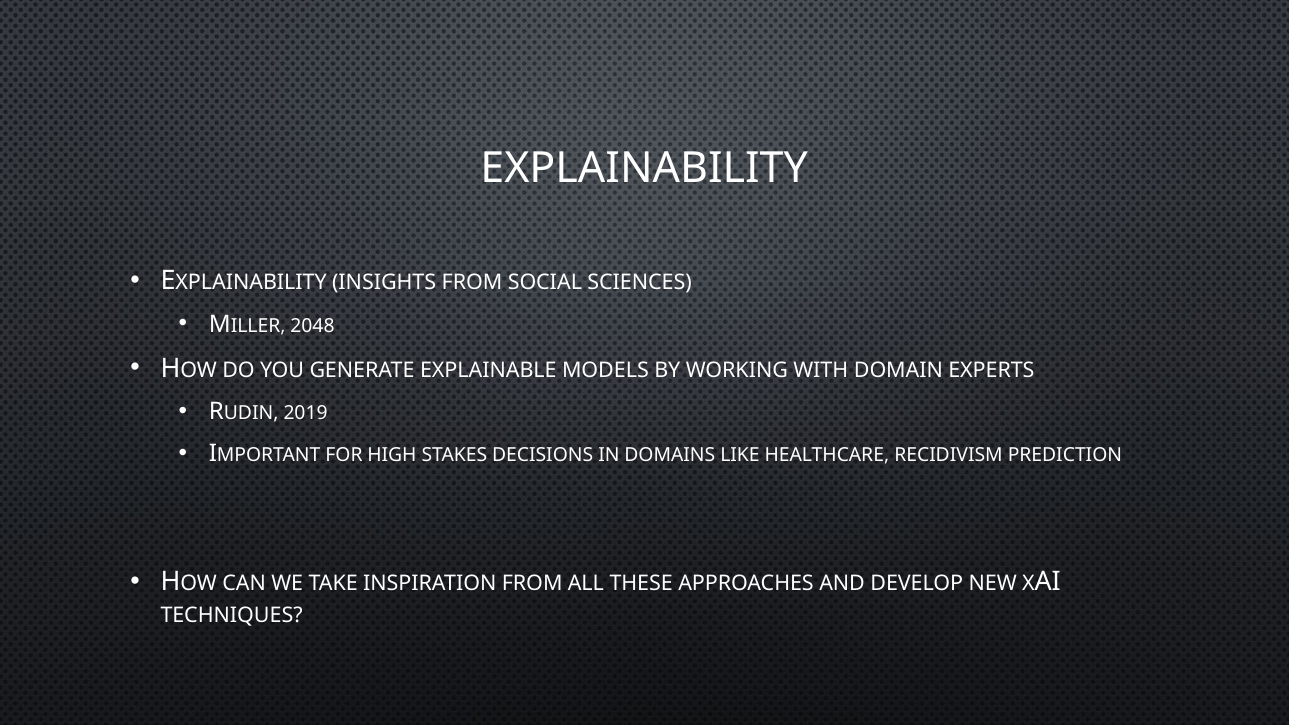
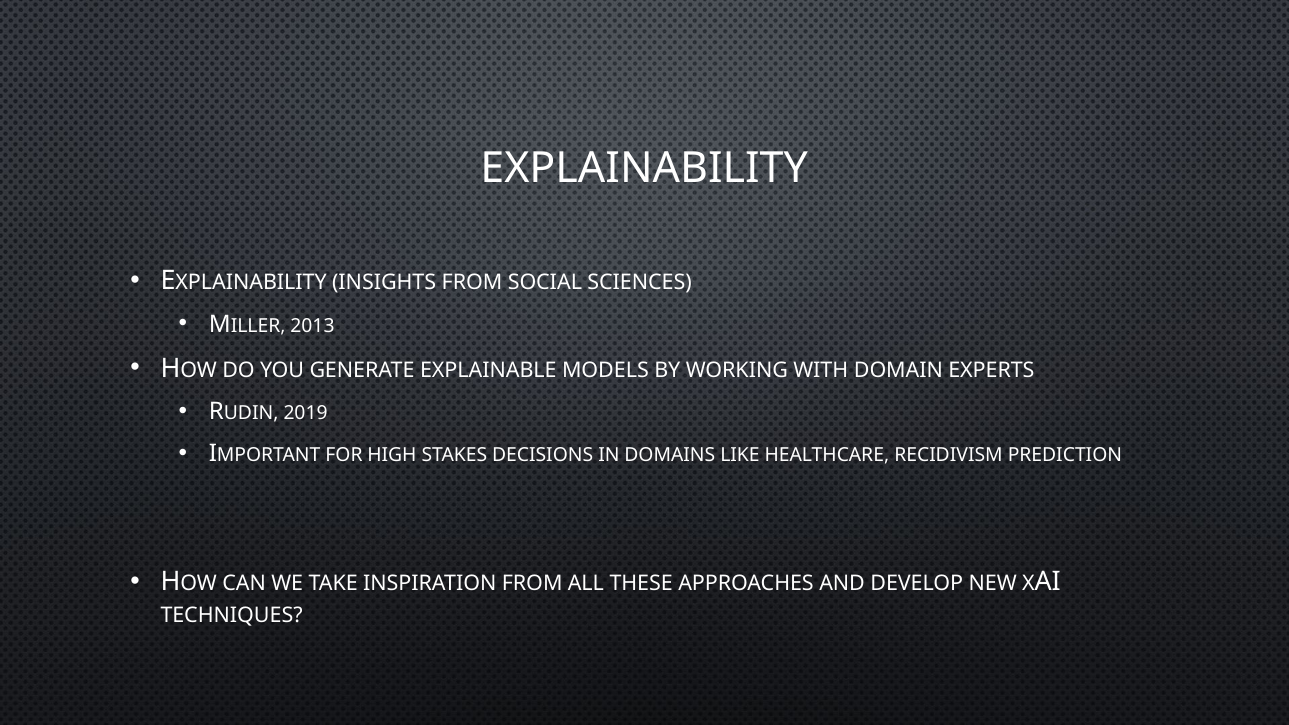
2048: 2048 -> 2013 (313, 326)
